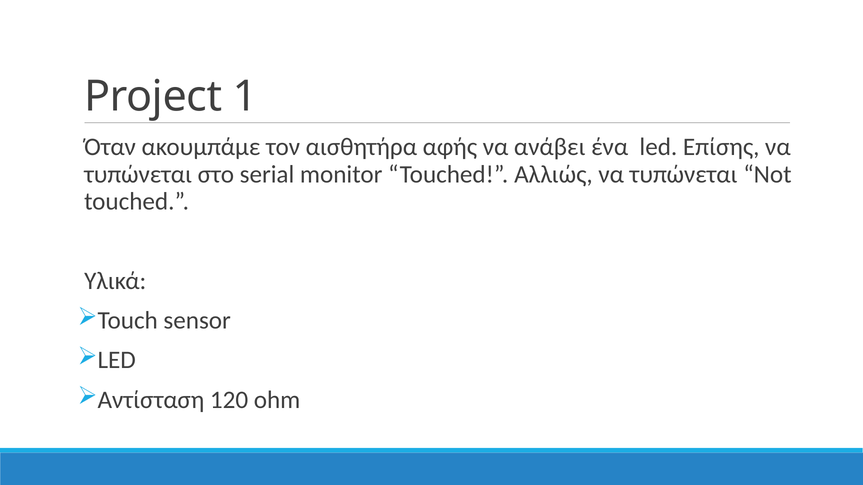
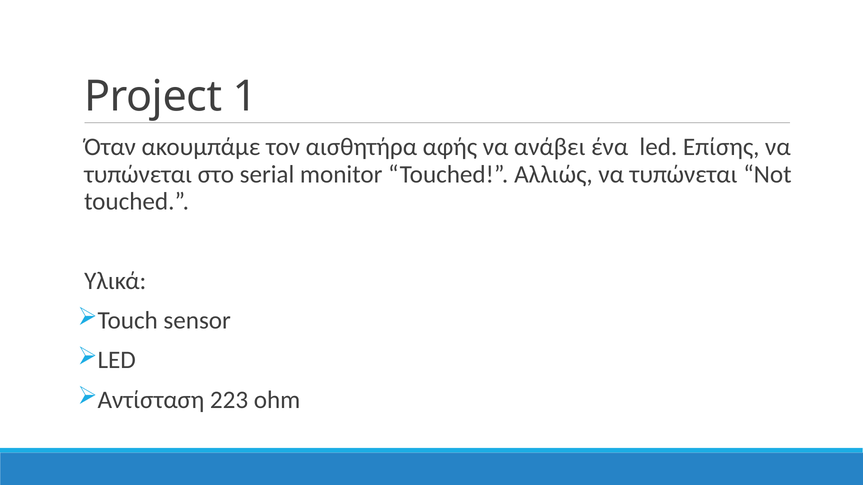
120: 120 -> 223 (229, 400)
